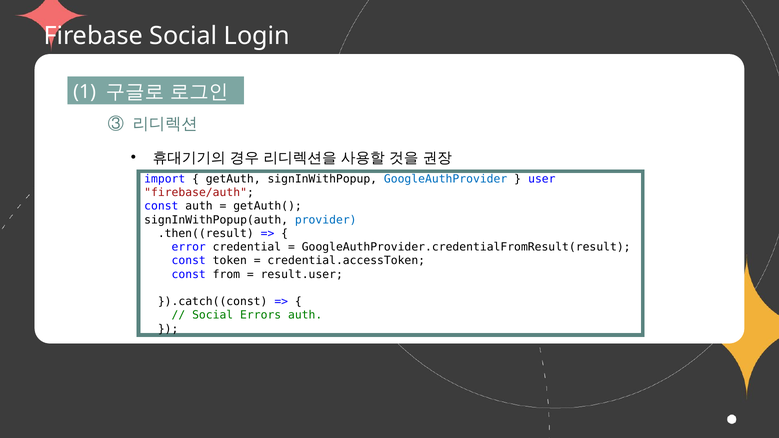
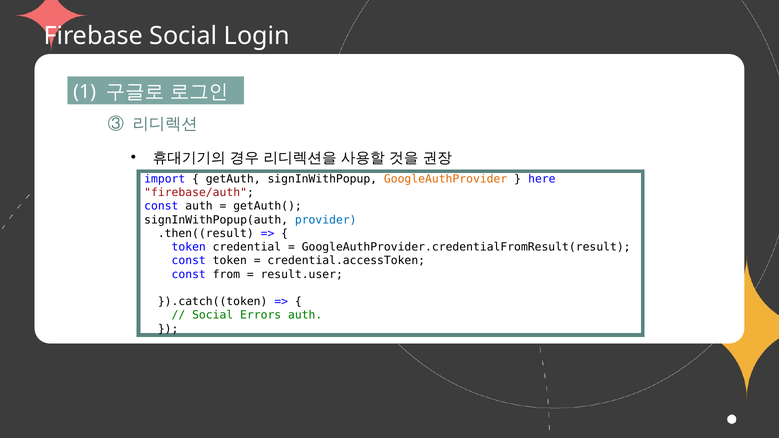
GoogleAuthProvider colour: blue -> orange (446, 179)
user: user -> here (542, 179)
error: error -> token (189, 247)
}).catch((const: }).catch((const -> }).catch((token (213, 302)
